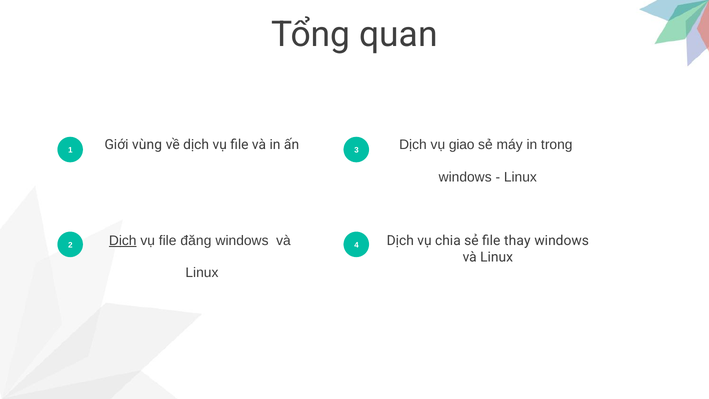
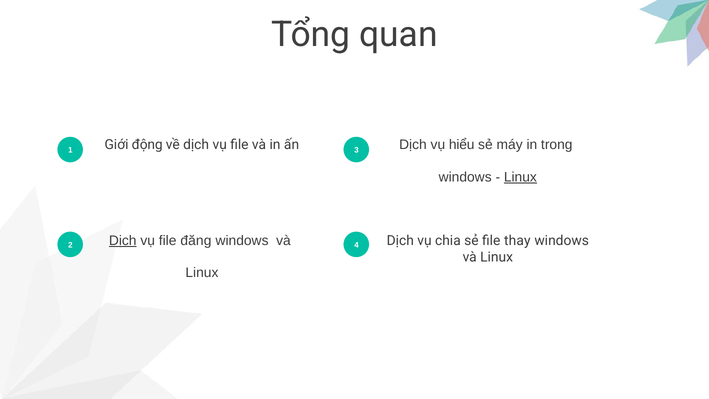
vùng: vùng -> động (147, 145)
giao: giao -> hiểu (462, 145)
Linux underline: none -> present (520, 177)
